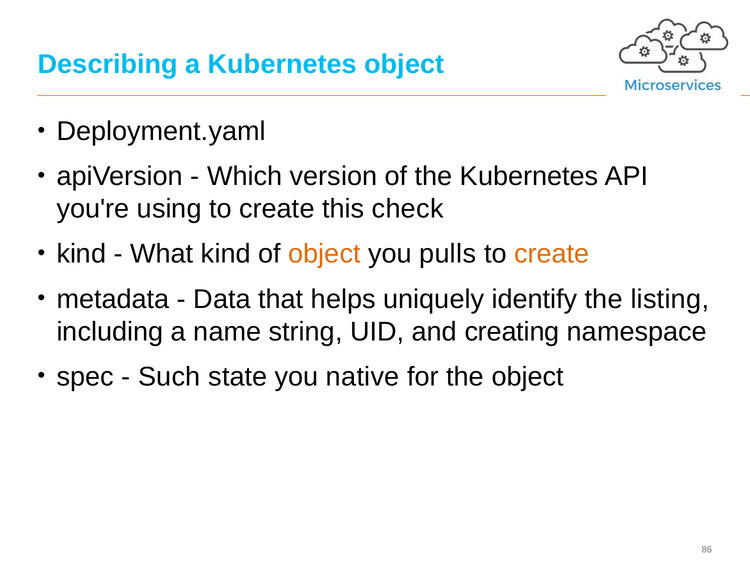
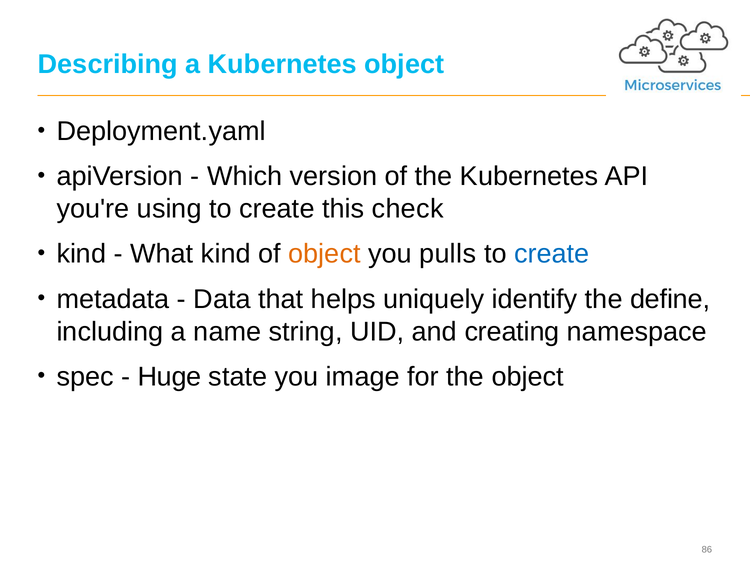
create colour: orange -> blue (552, 254)
listing: listing -> define (670, 299)
Such: Such -> Huge (170, 376)
native: native -> image (363, 376)
